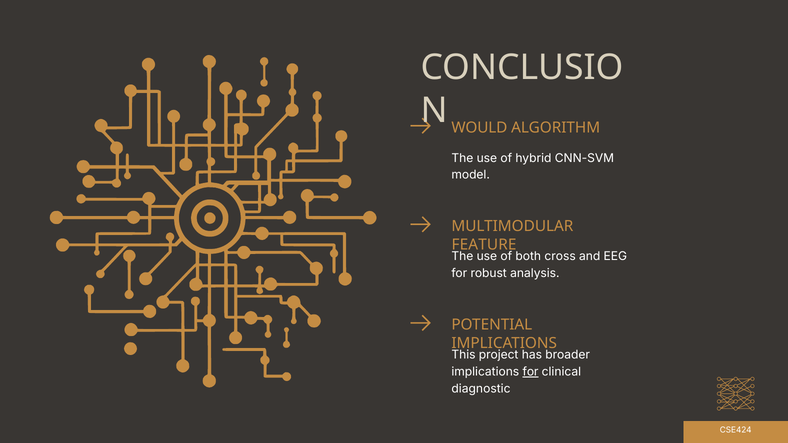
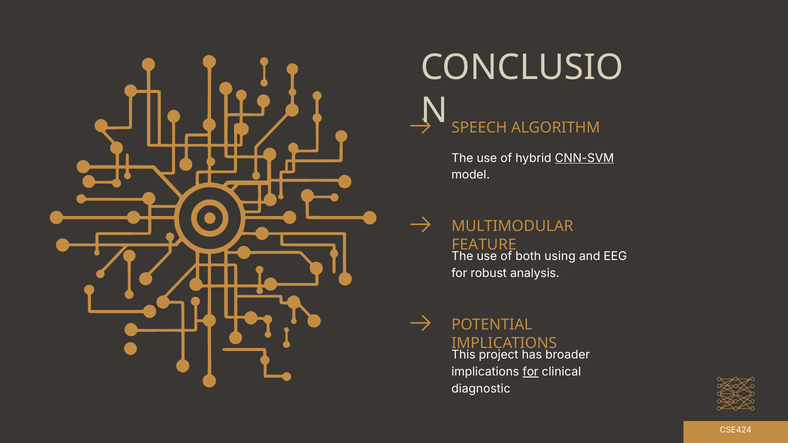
WOULD: WOULD -> SPEECH (479, 128)
CNN-SVM underline: none -> present (584, 158)
cross: cross -> using (560, 257)
